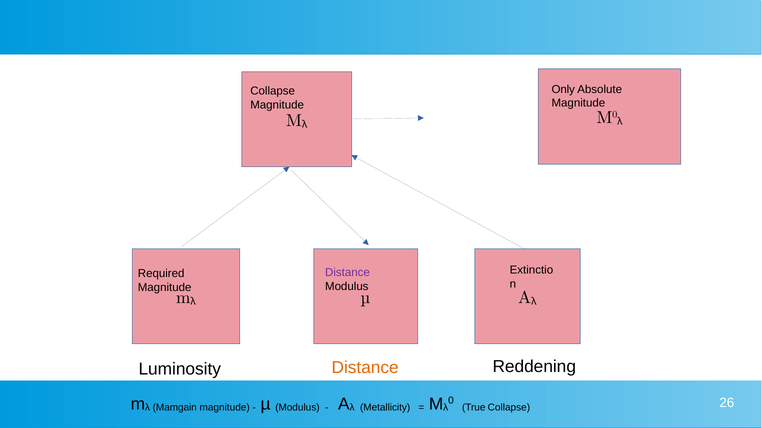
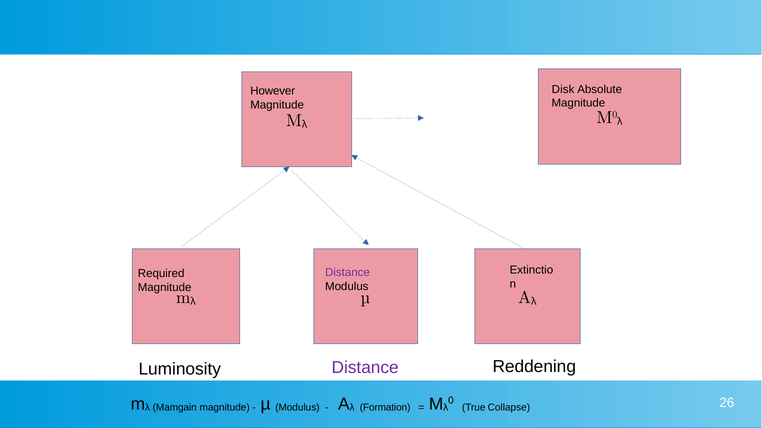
Only: Only -> Disk (563, 90)
Collapse: Collapse -> However (273, 91)
Distance colour: orange -> purple (365, 368)
Metallicity: Metallicity -> Formation (385, 408)
